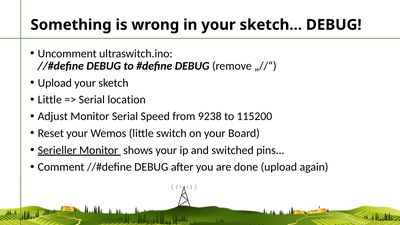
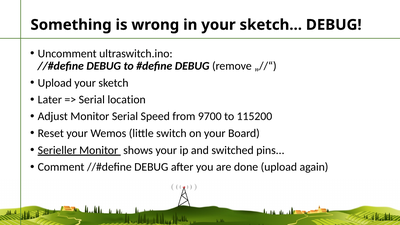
Little: Little -> Later (50, 100)
9238: 9238 -> 9700 (210, 116)
